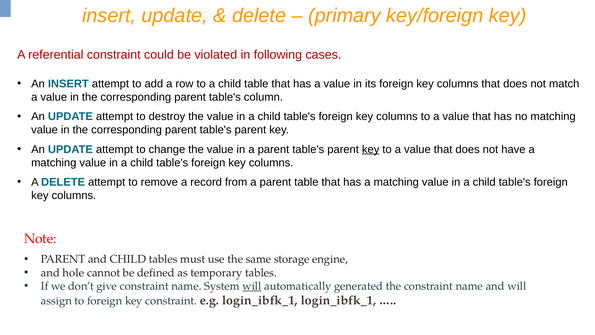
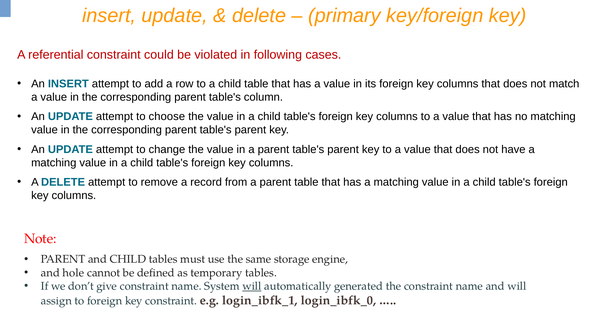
destroy: destroy -> choose (167, 116)
key underline: present -> none (371, 149)
login_ibfk_1 login_ibfk_1: login_ibfk_1 -> login_ibfk_0 (338, 300)
